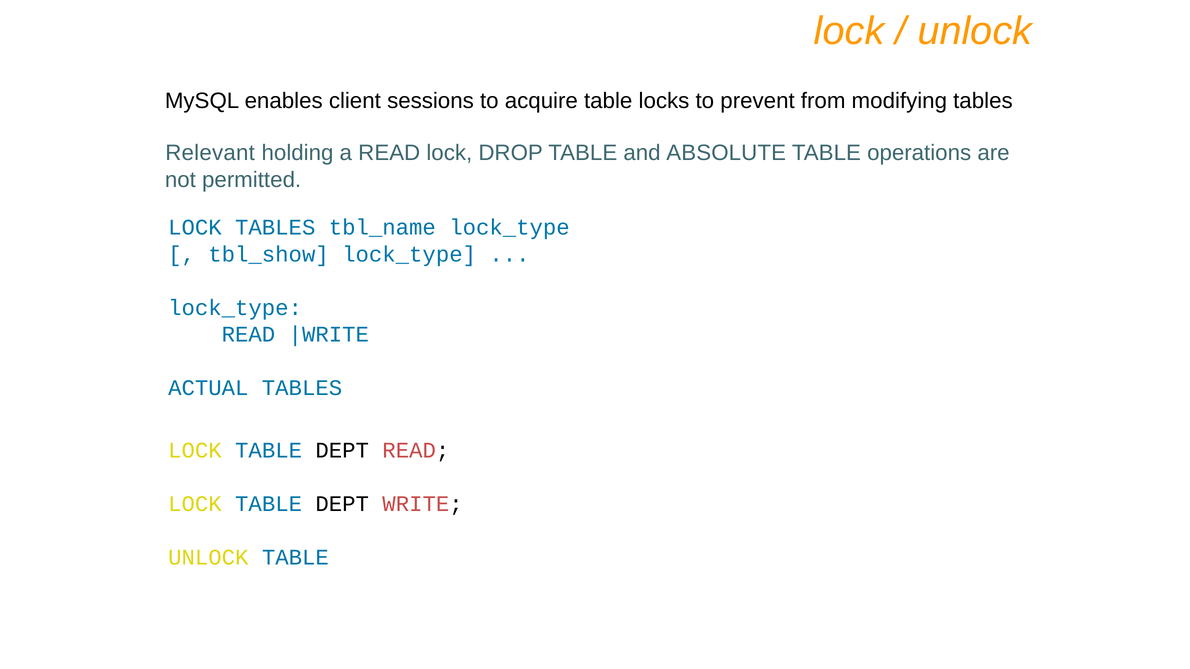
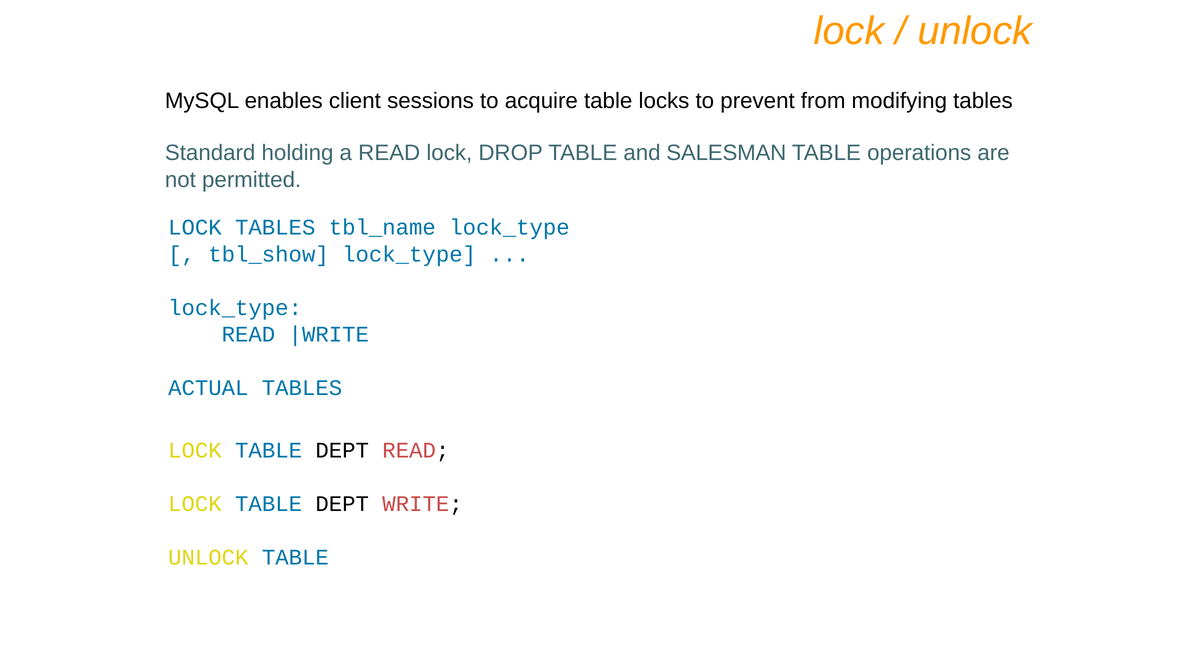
Relevant: Relevant -> Standard (210, 153)
ABSOLUTE: ABSOLUTE -> SALESMAN (726, 153)
